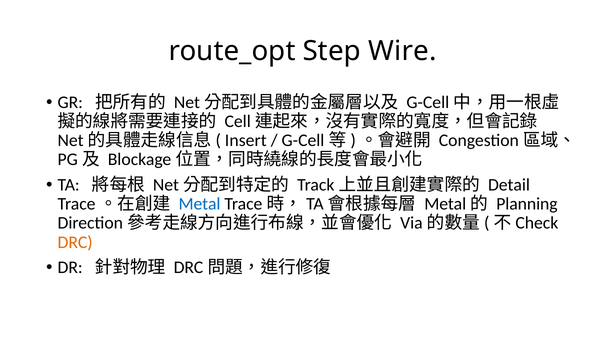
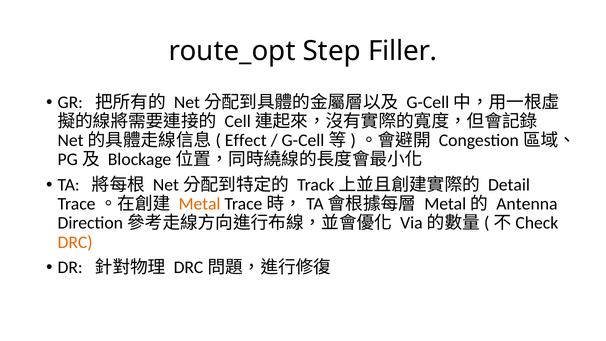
Wire: Wire -> Filler (403, 51)
Insert: Insert -> Effect (246, 141)
Metal colour: blue -> orange (200, 204)
Planning: Planning -> Antenna (527, 204)
